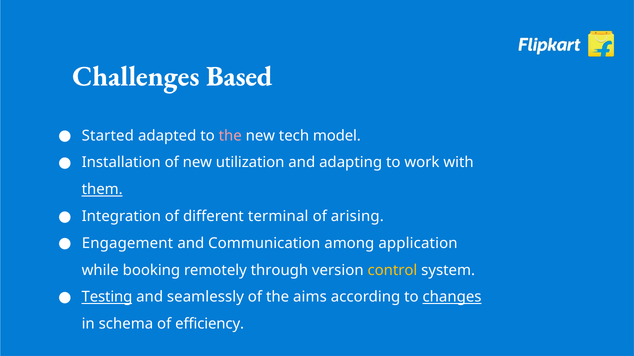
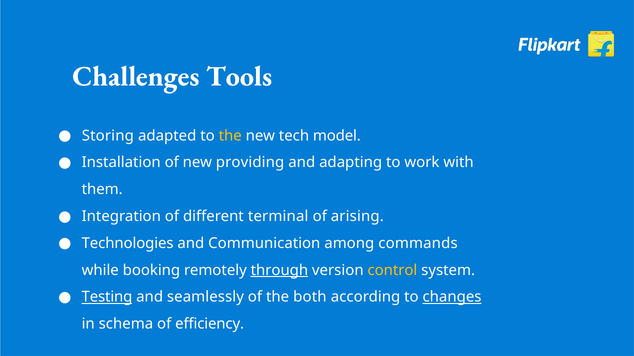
Based: Based -> Tools (239, 76)
Started: Started -> Storing (108, 136)
the colour: pink -> yellow (230, 136)
utilization: utilization -> providing (250, 163)
them underline: present -> none (102, 190)
Engagement: Engagement -> Technologies (128, 244)
application: application -> commands (418, 244)
through underline: none -> present (279, 271)
aims: aims -> both (310, 298)
